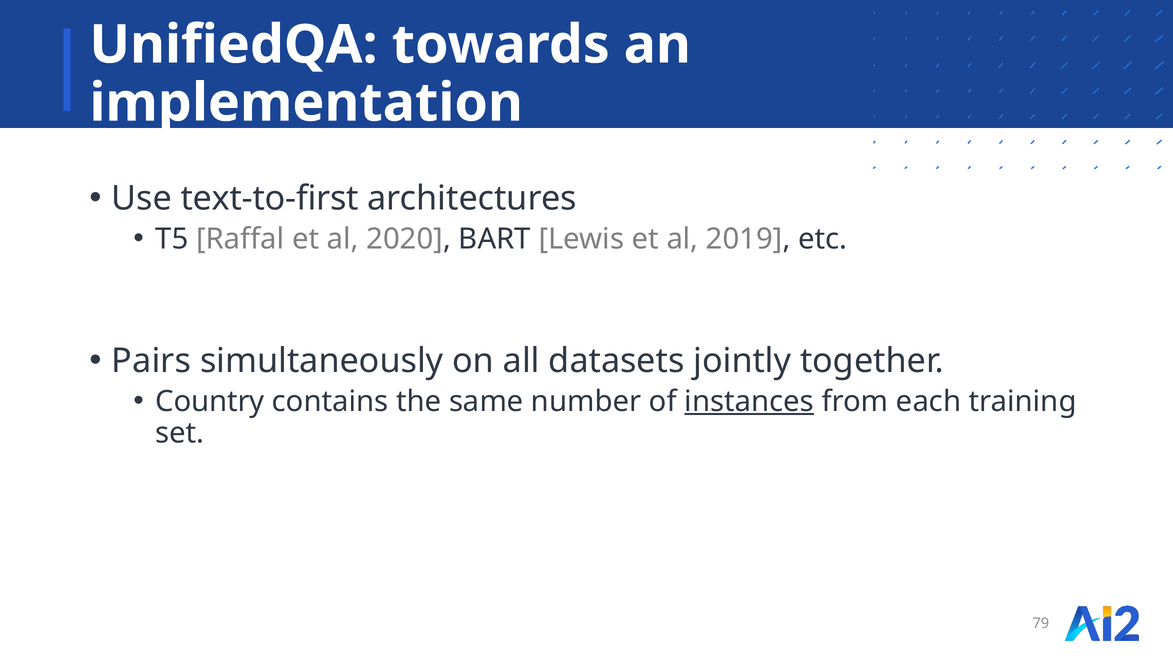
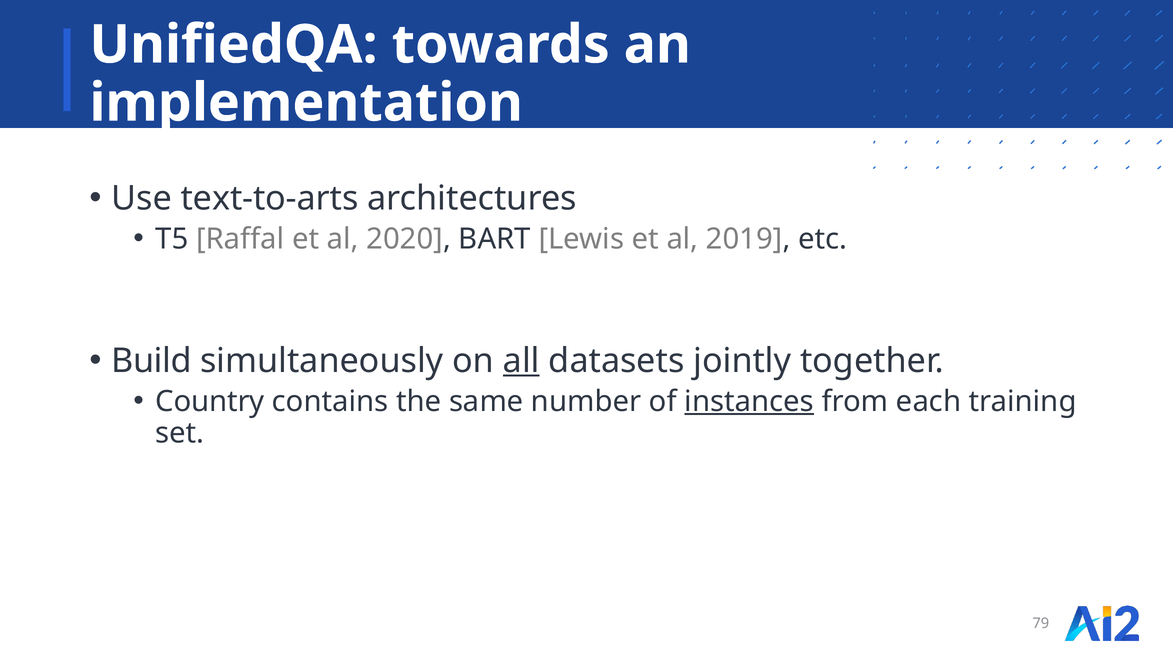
text-to-first: text-to-first -> text-to-arts (270, 198)
Pairs: Pairs -> Build (151, 361)
all underline: none -> present (521, 361)
